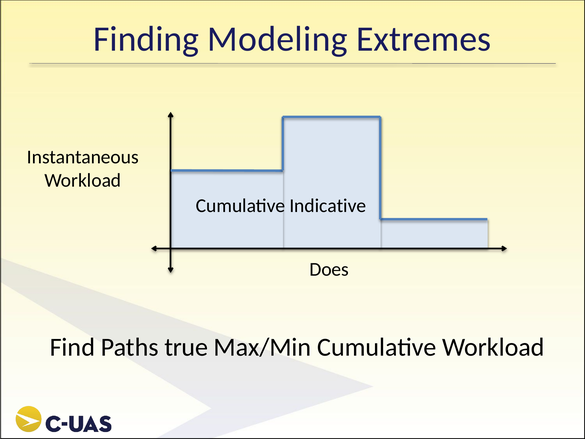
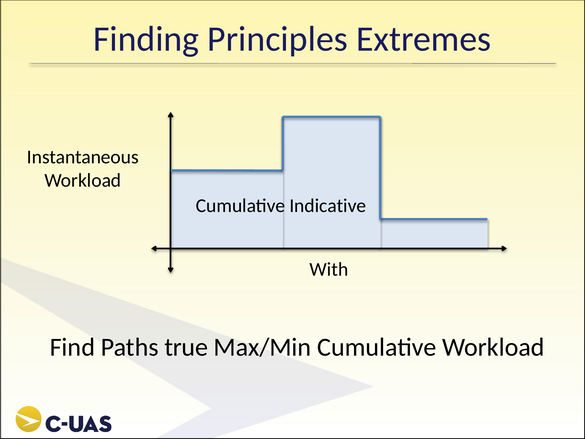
Modeling: Modeling -> Principles (278, 39)
Does: Does -> With (329, 269)
